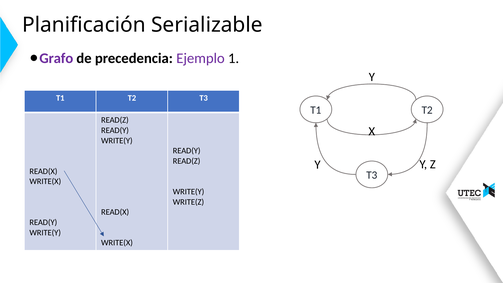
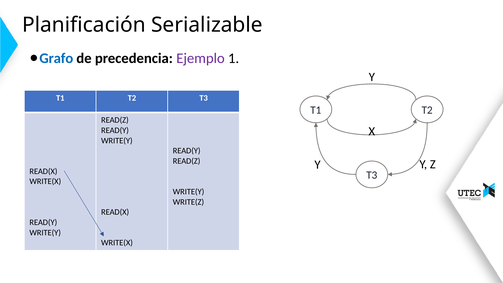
Grafo colour: purple -> blue (56, 58)
